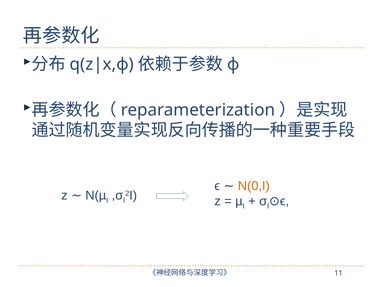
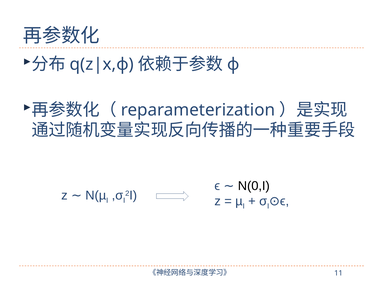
N(0,I colour: orange -> black (254, 186)
